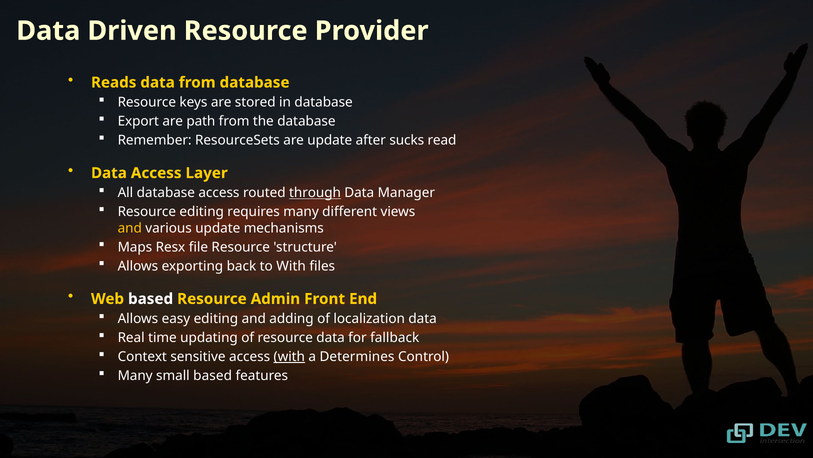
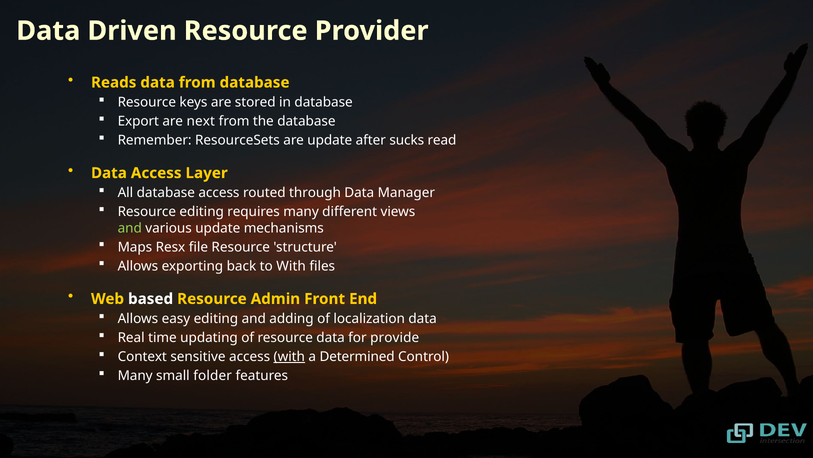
path: path -> next (201, 121)
through underline: present -> none (315, 193)
and colour: yellow -> light green (130, 228)
fallback: fallback -> provide (395, 337)
Determines: Determines -> Determined (357, 356)
small based: based -> folder (213, 375)
